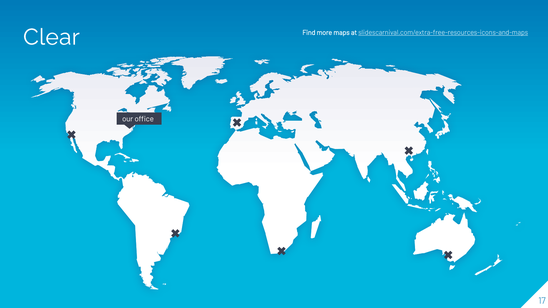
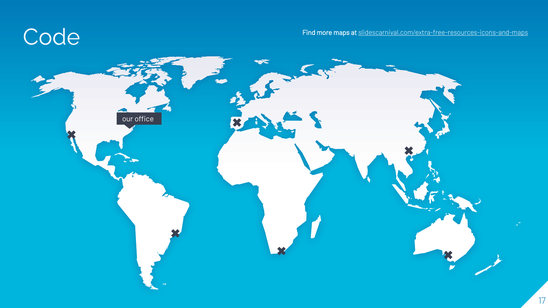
Clear: Clear -> Code (51, 37)
